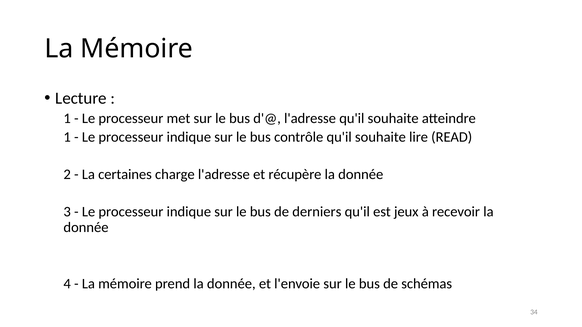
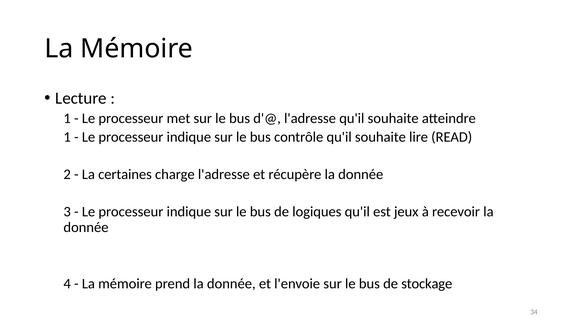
derniers: derniers -> logiques (317, 212)
schémas: schémas -> stockage (427, 284)
